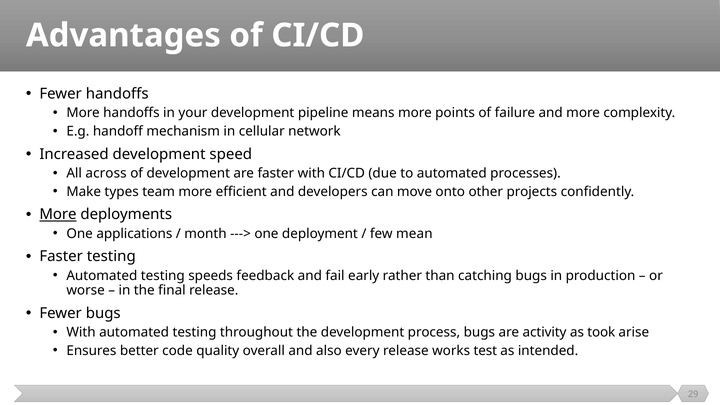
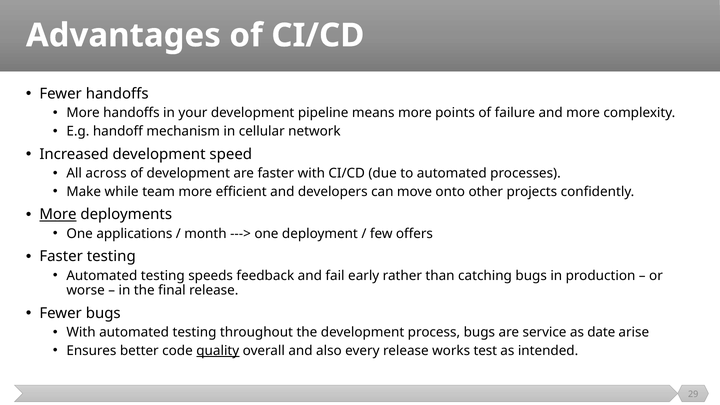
types: types -> while (122, 192)
mean: mean -> offers (414, 234)
activity: activity -> service (545, 332)
took: took -> date (601, 332)
quality underline: none -> present (218, 351)
